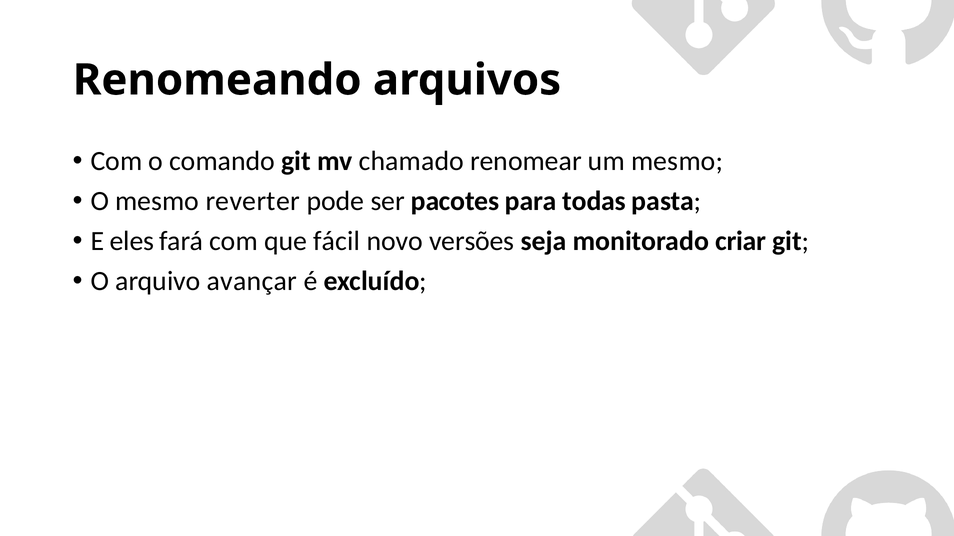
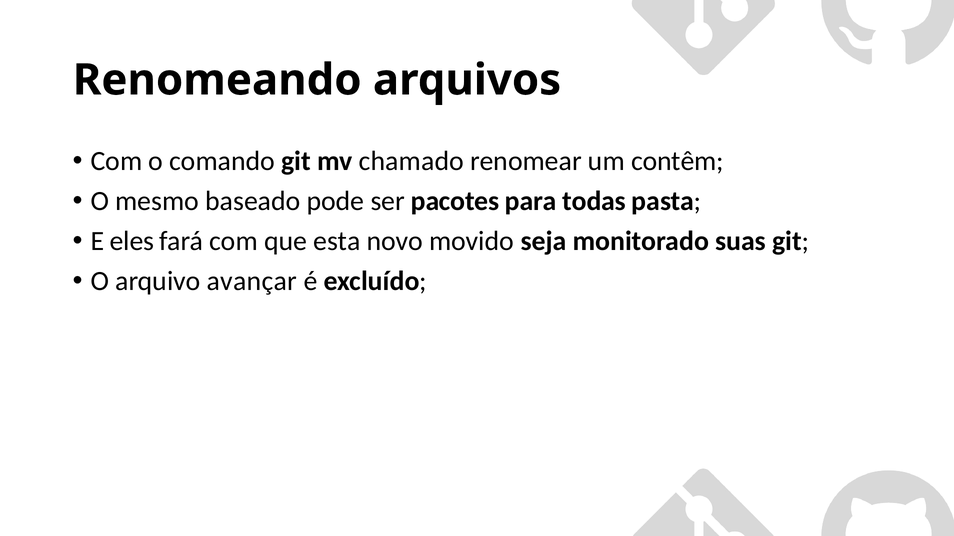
um mesmo: mesmo -> contêm (677, 161)
reverter: reverter -> baseado (253, 201)
fácil: fácil -> esta (337, 241)
versões: versões -> movido (472, 241)
criar: criar -> suas (741, 241)
